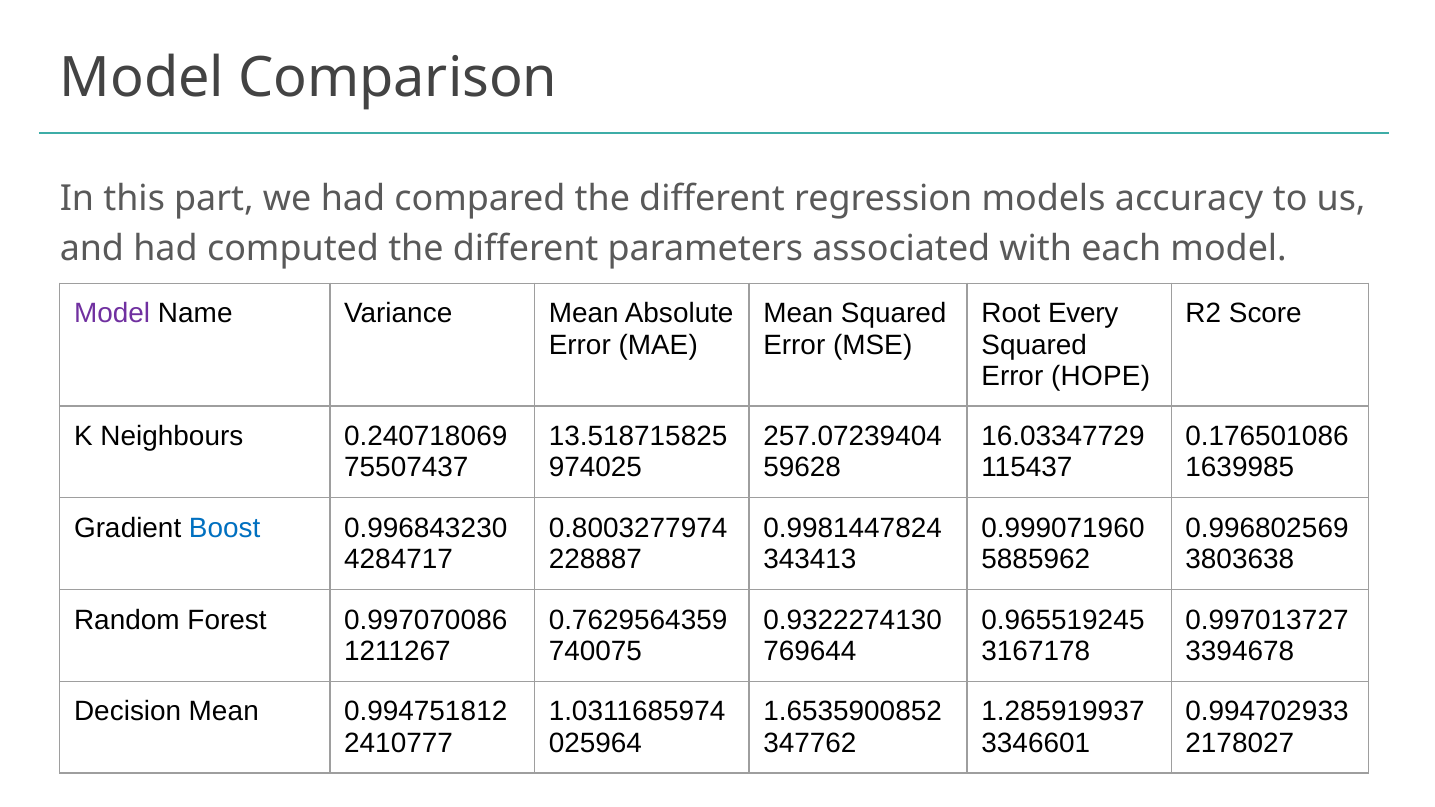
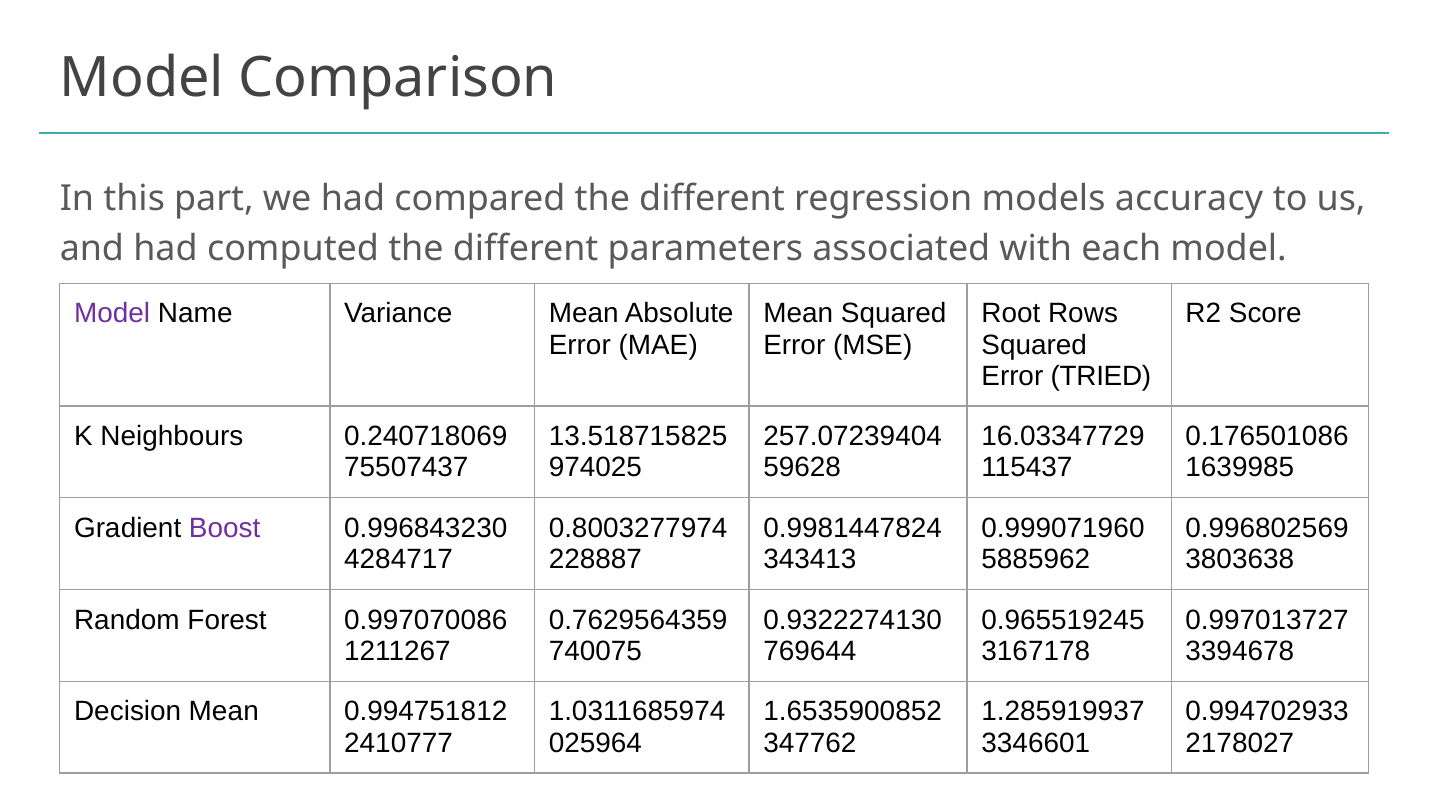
Every: Every -> Rows (1083, 314)
HOPE: HOPE -> TRIED (1101, 376)
Boost colour: blue -> purple (225, 528)
